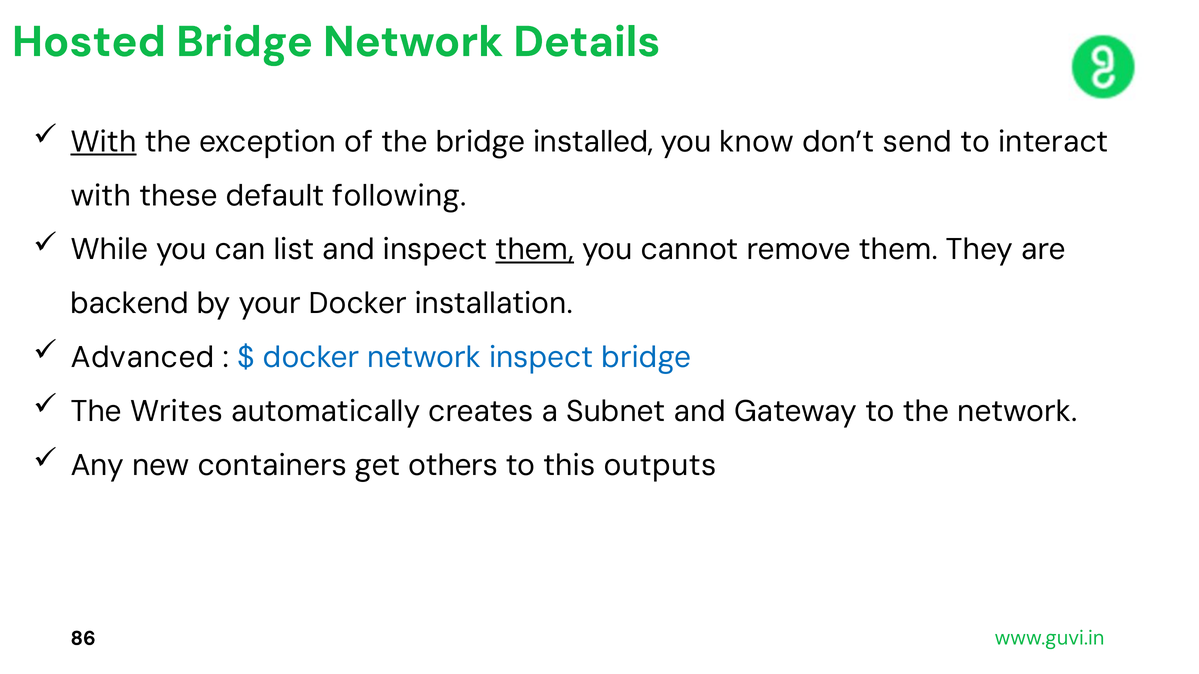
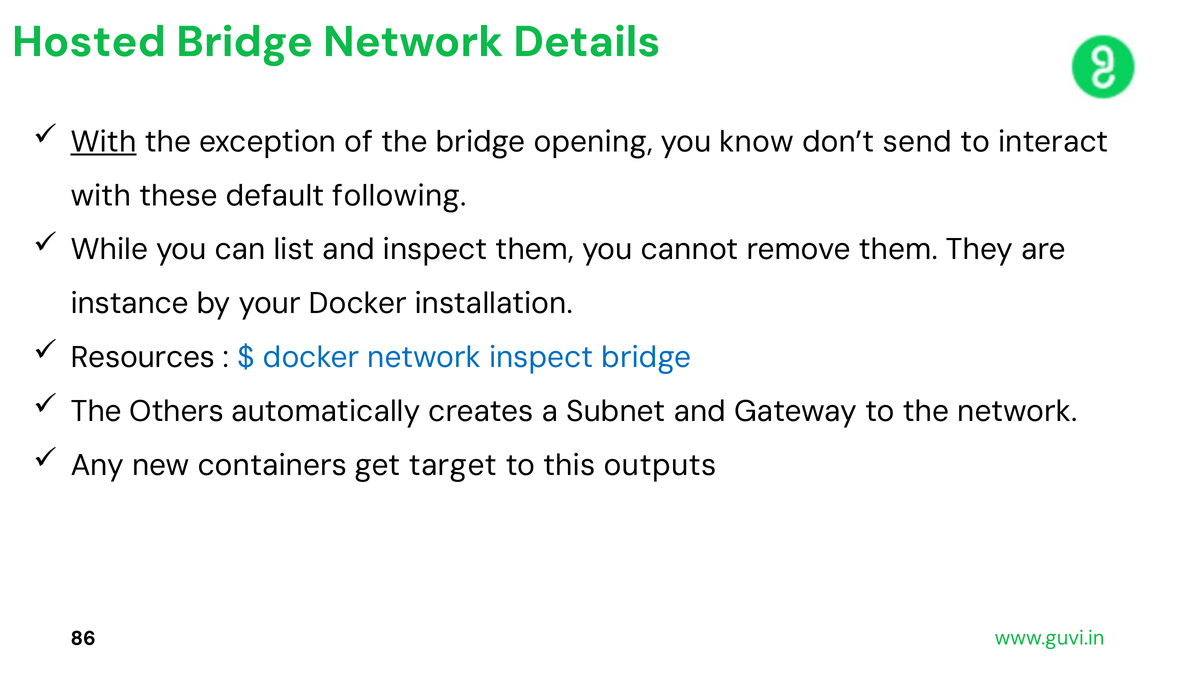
installed: installed -> opening (593, 142)
them underline: present -> none (535, 250)
backend: backend -> instance (130, 304)
Advanced: Advanced -> Resources (143, 358)
Writes: Writes -> Others (177, 412)
others: others -> target (453, 466)
